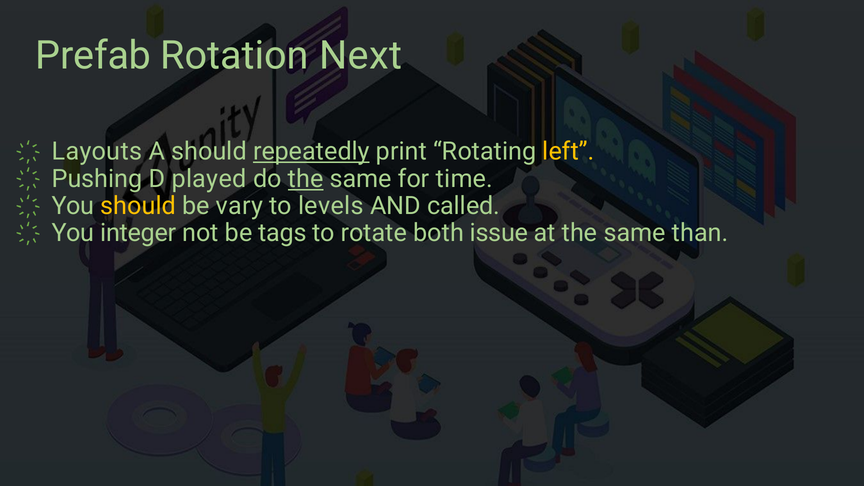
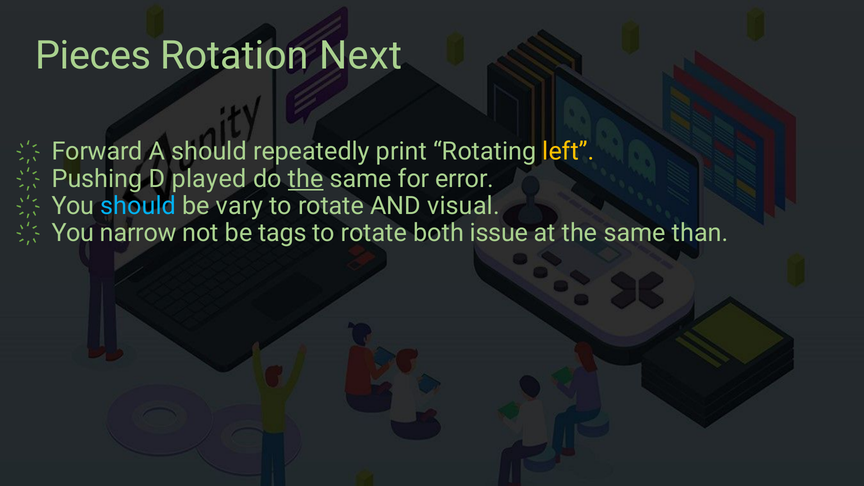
Prefab: Prefab -> Pieces (93, 56)
Layouts: Layouts -> Forward (97, 151)
repeatedly underline: present -> none (311, 151)
time: time -> error (465, 179)
should colour: yellow -> light blue (138, 206)
levels: levels -> rotate (331, 206)
called: called -> visual (463, 206)
integer: integer -> narrow (138, 233)
